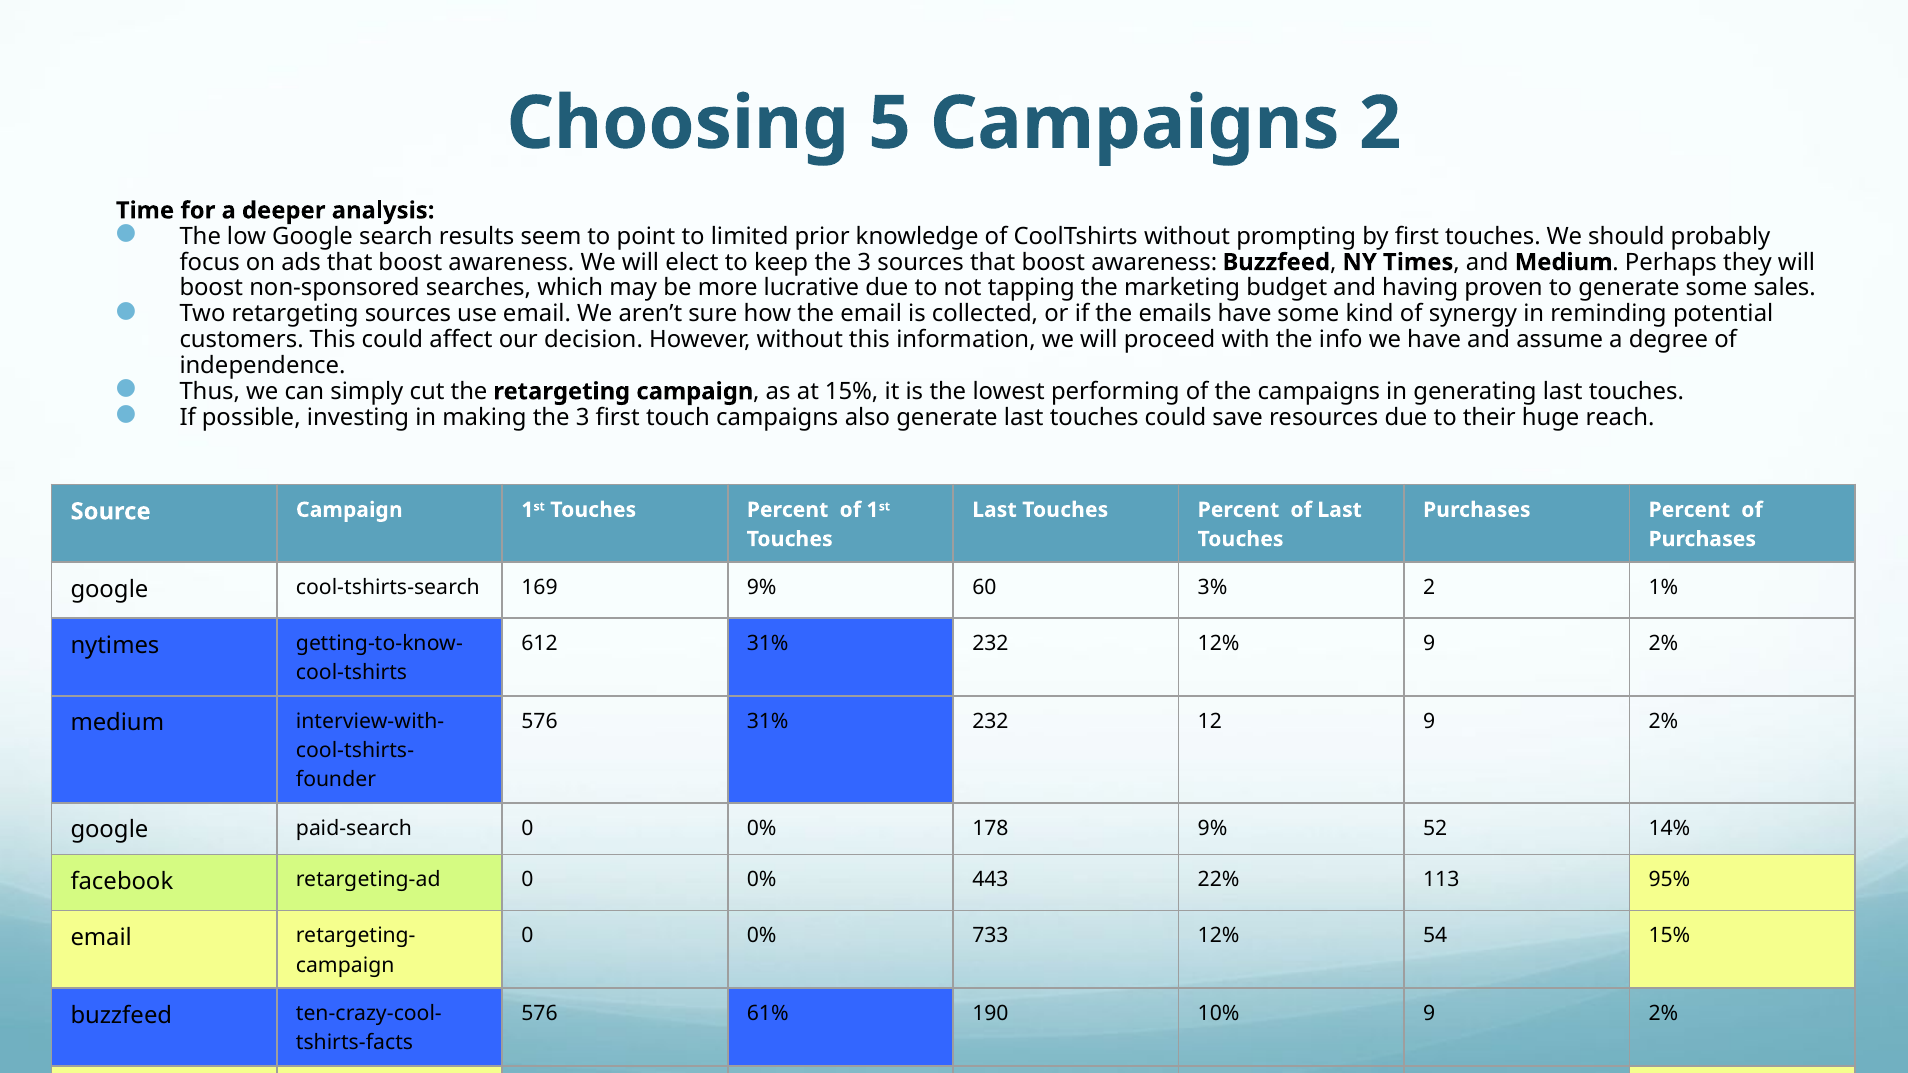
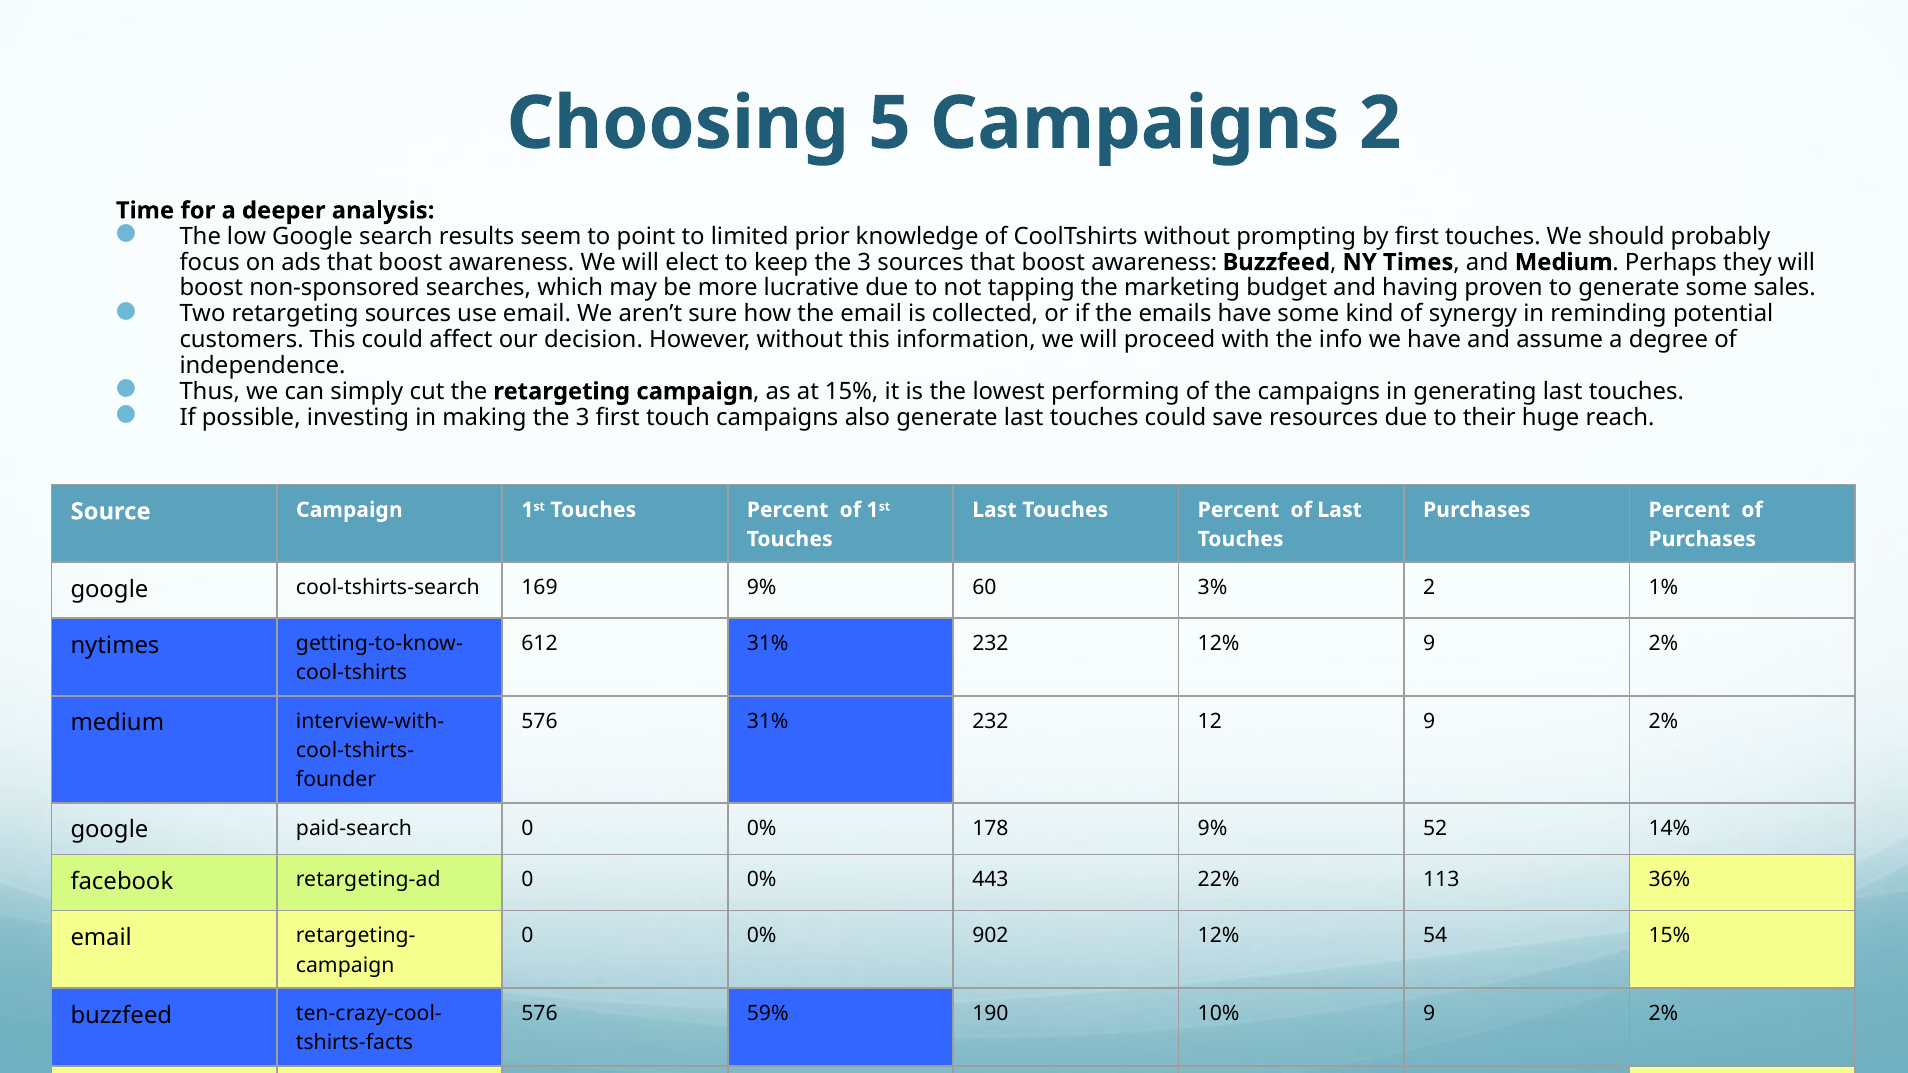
95%: 95% -> 36% (1669, 880)
733: 733 -> 902 (990, 936)
61%: 61% -> 59% (768, 1014)
